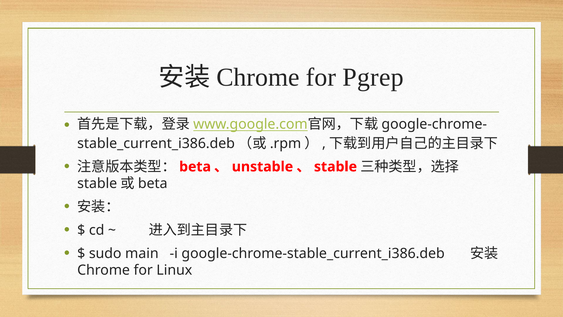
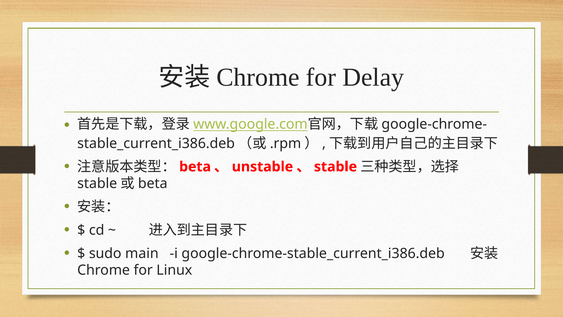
Pgrep: Pgrep -> Delay (373, 77)
